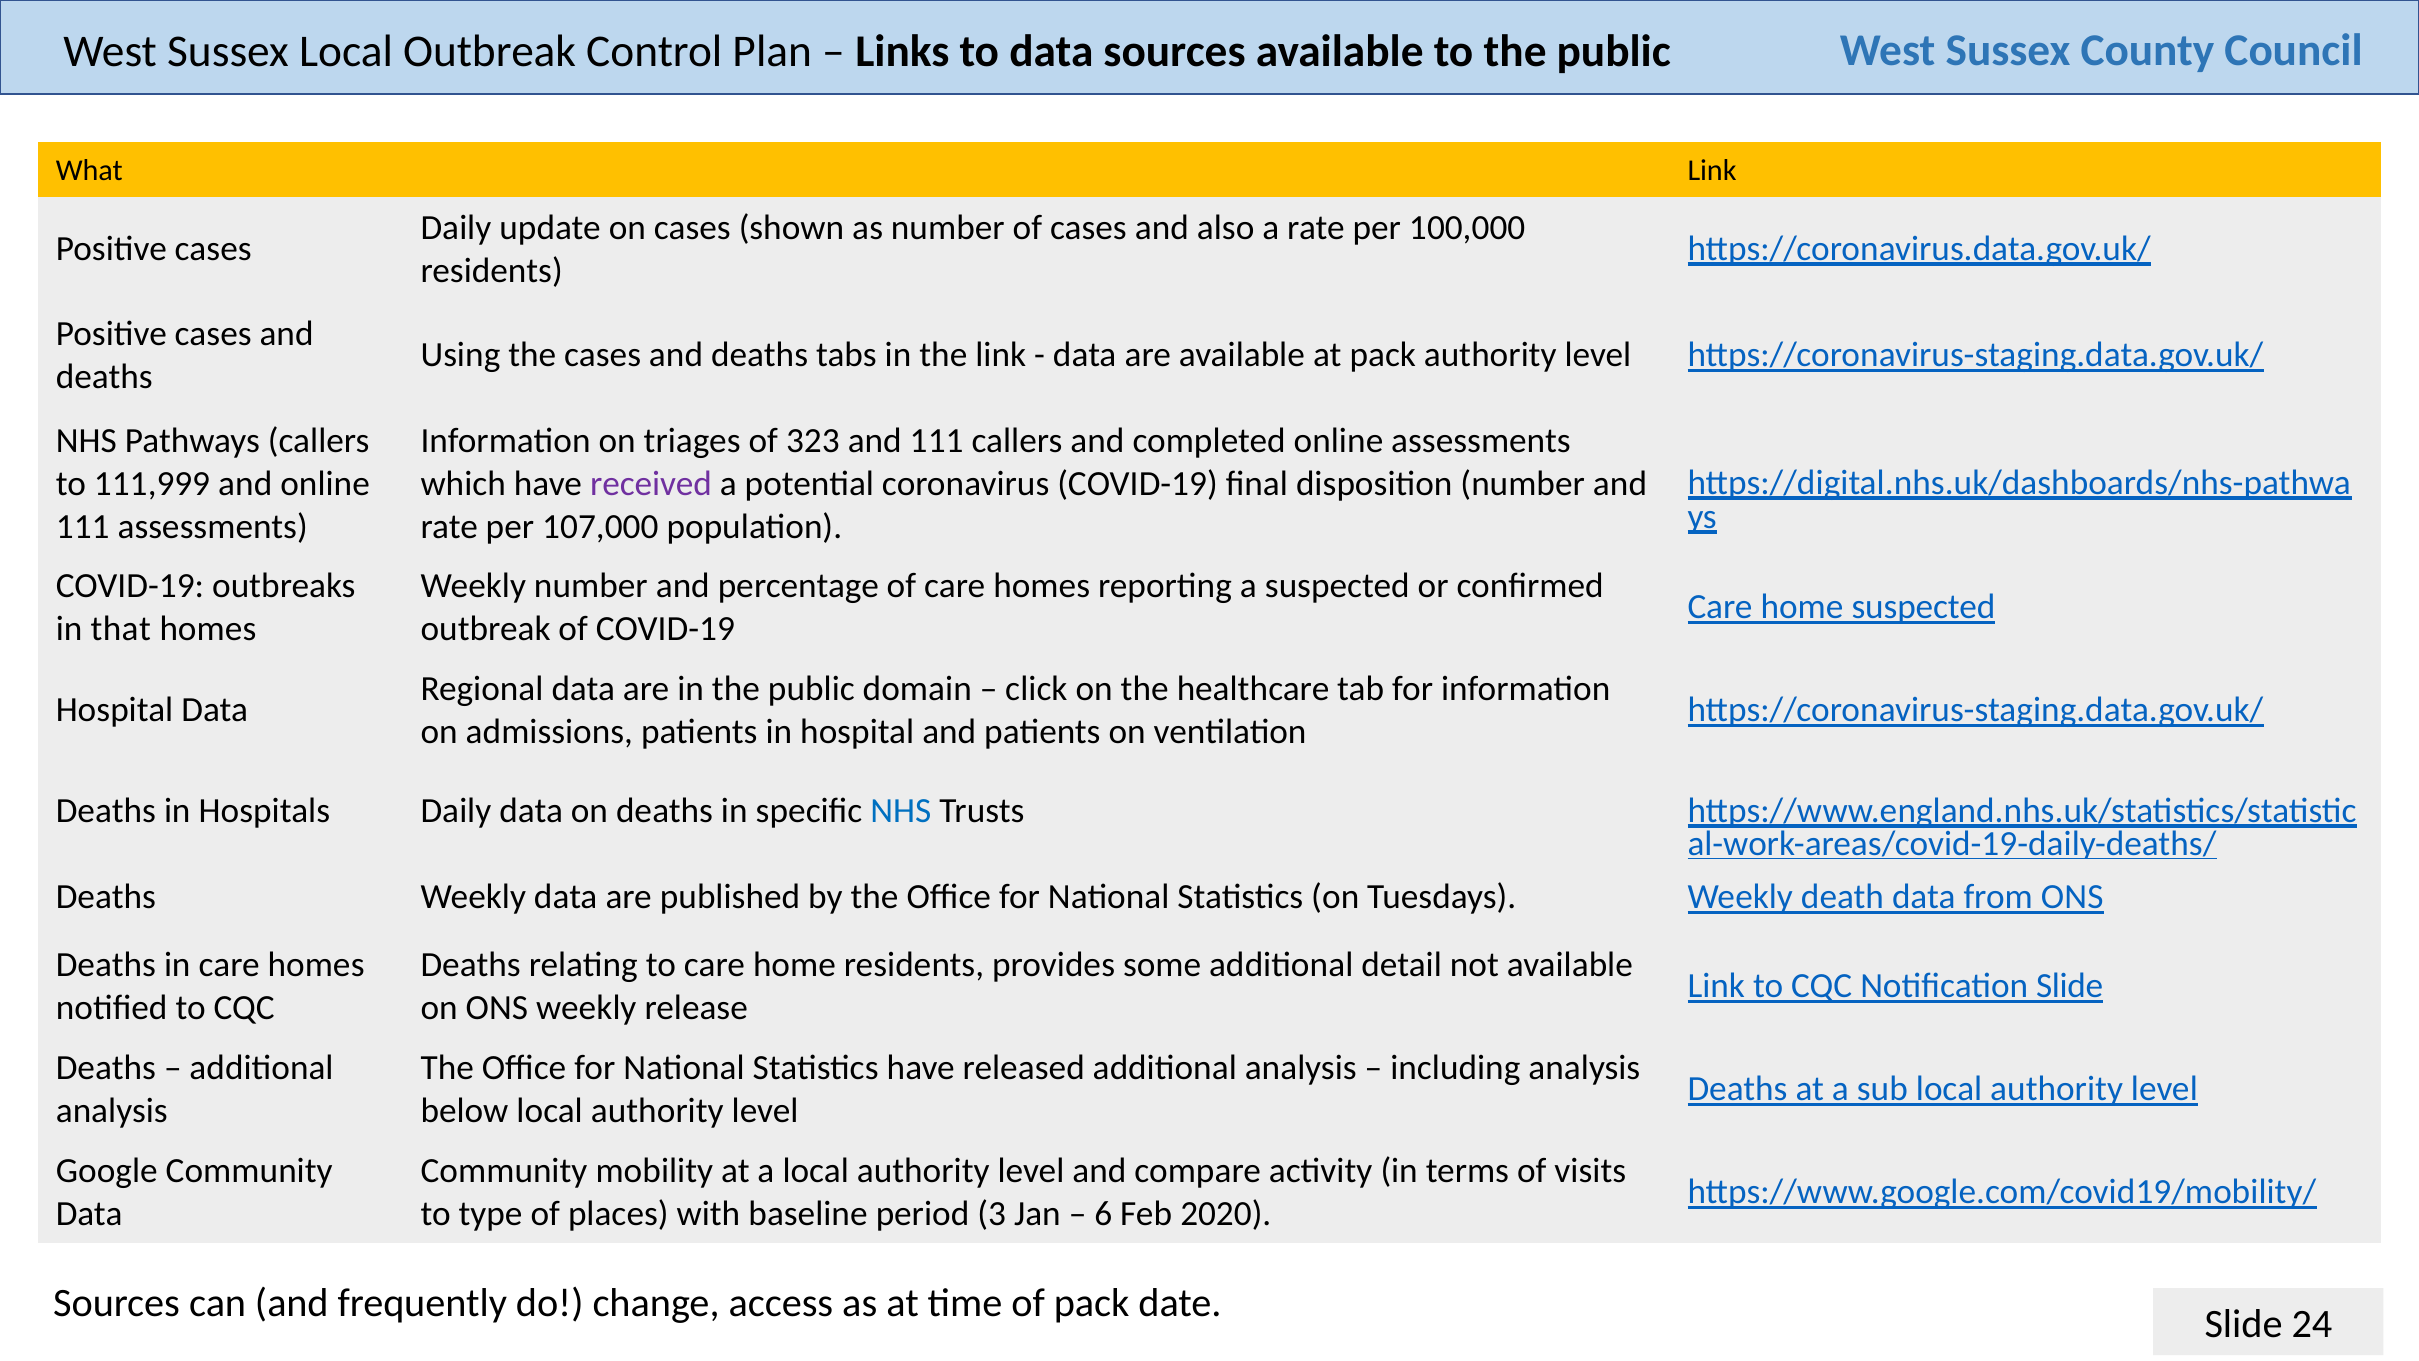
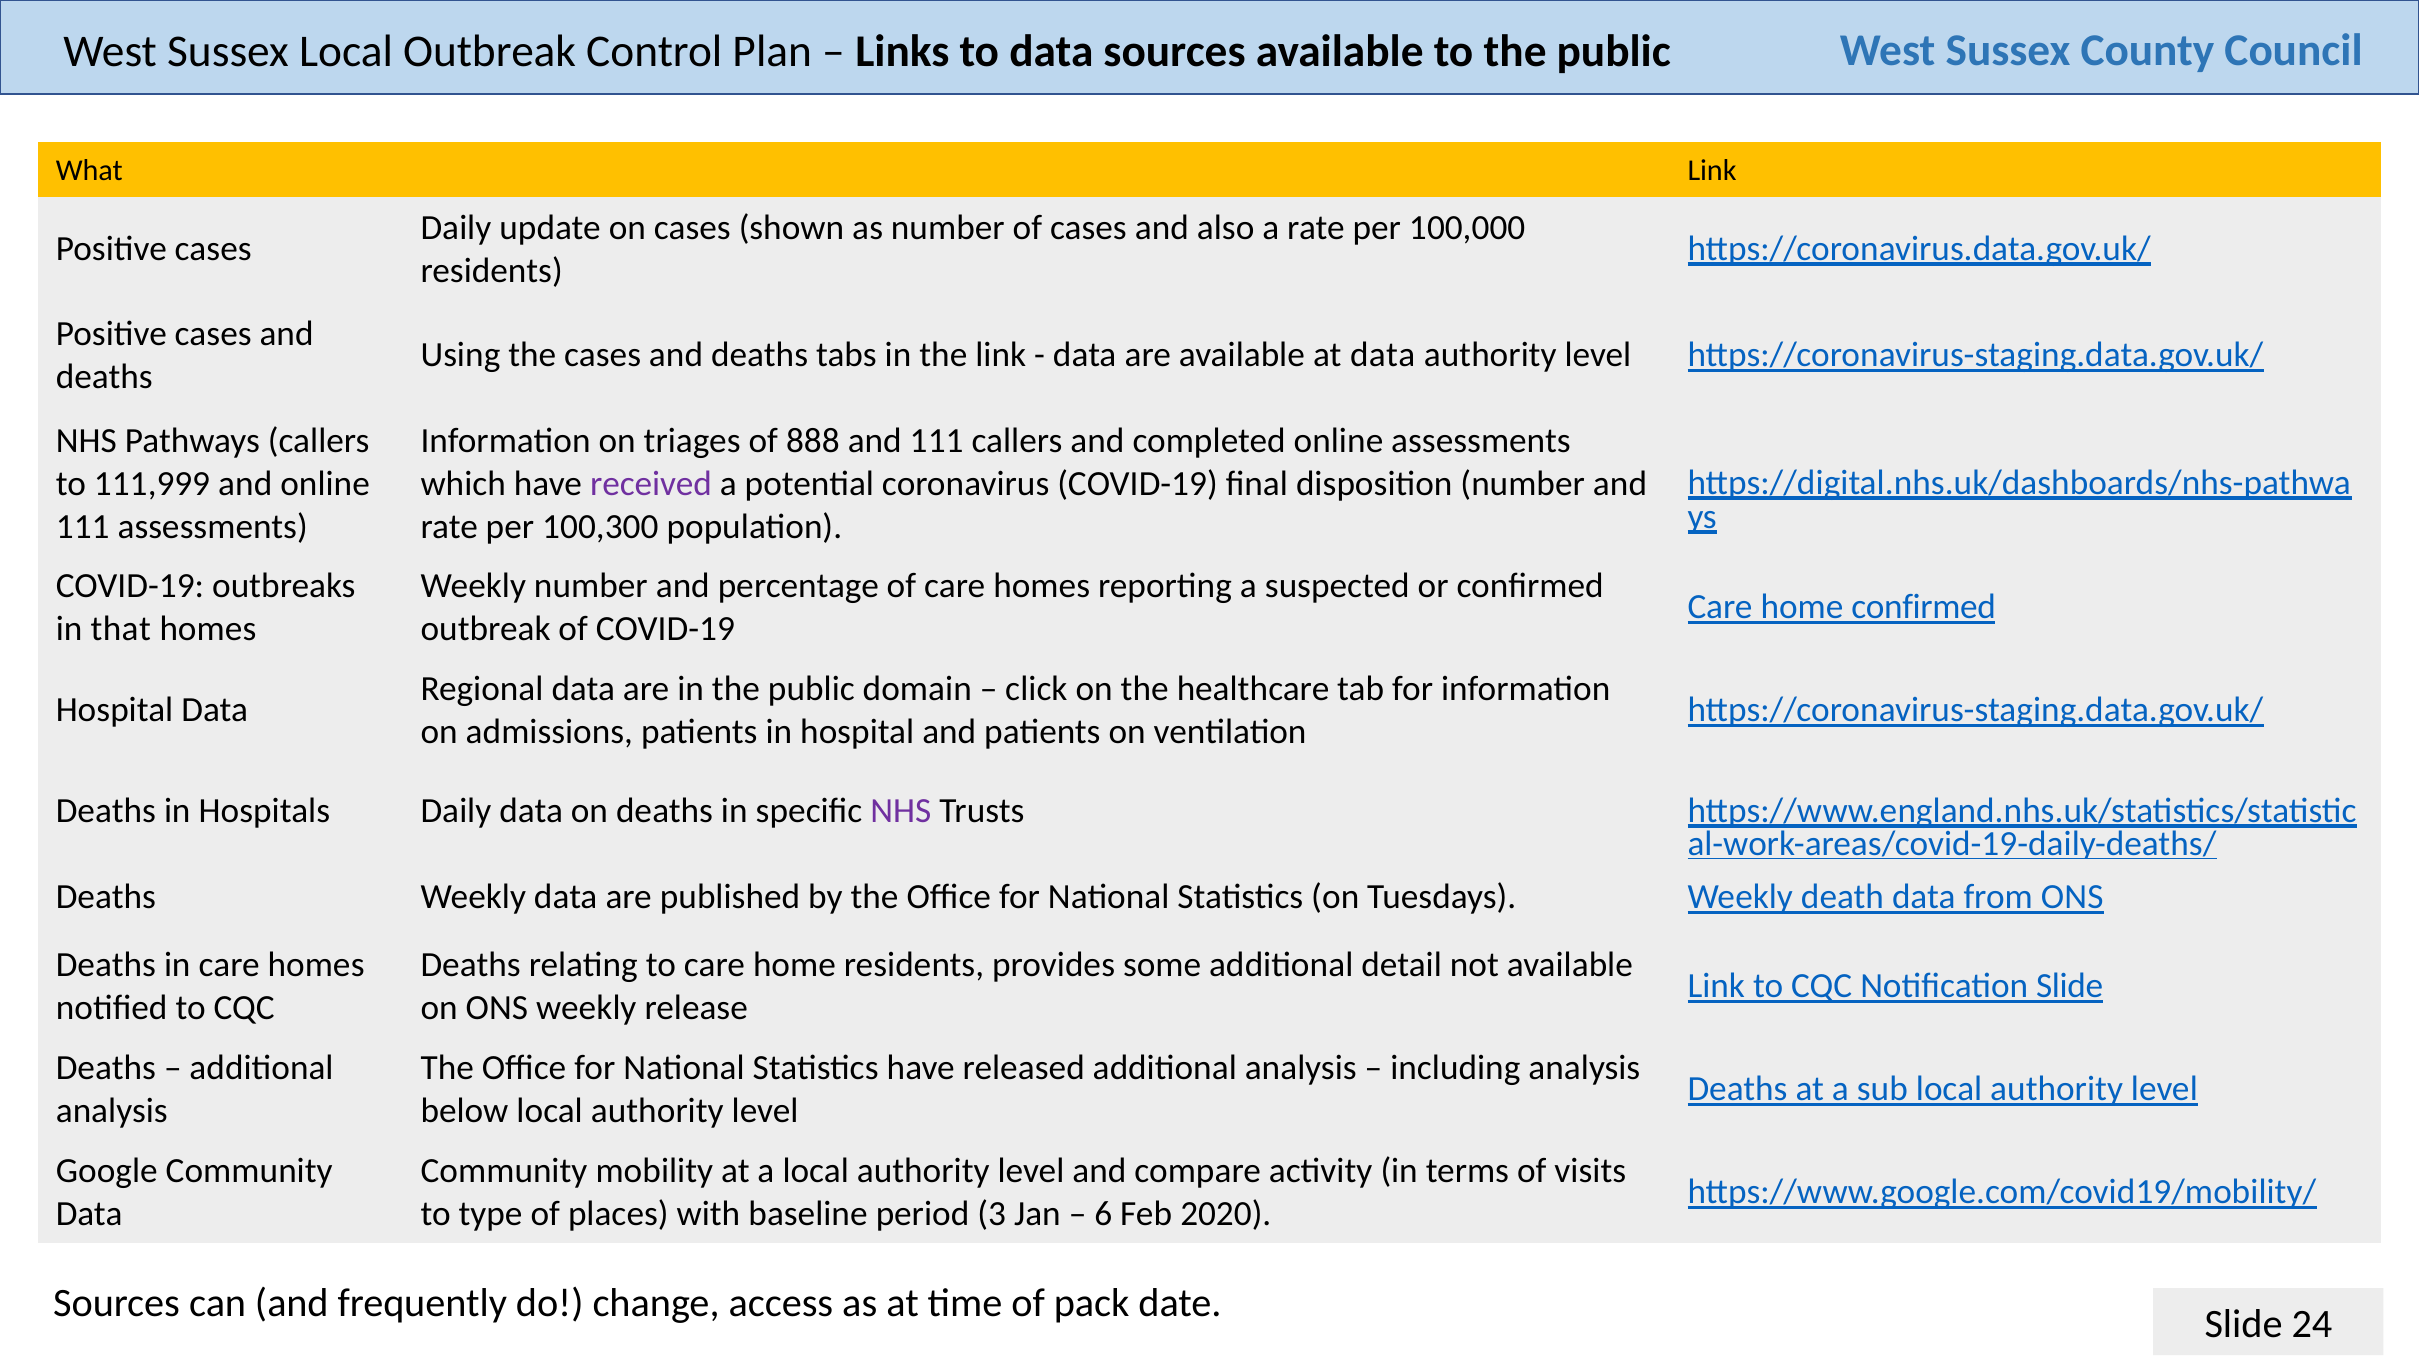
at pack: pack -> data (1383, 355)
323: 323 -> 888 (813, 441)
107,000: 107,000 -> 100,300 (600, 526)
home suspected: suspected -> confirmed (1924, 607)
NHS colour: blue -> purple (901, 810)
